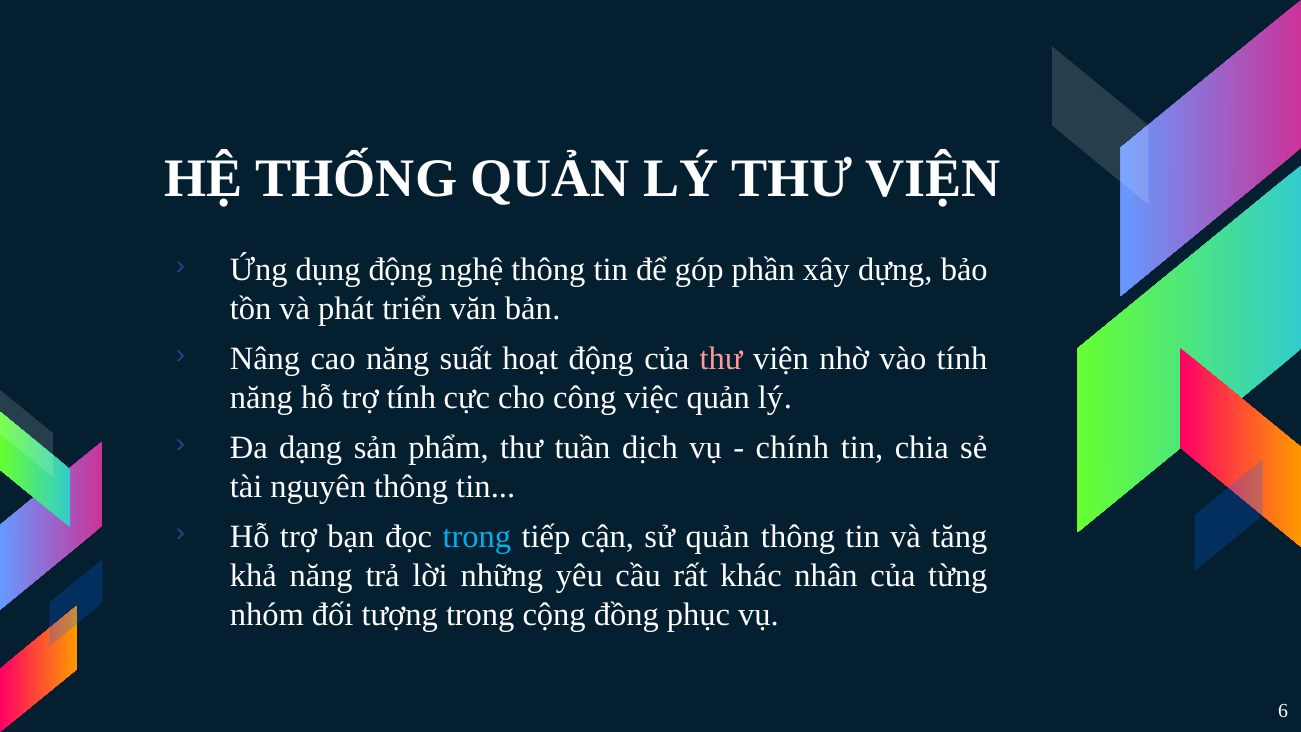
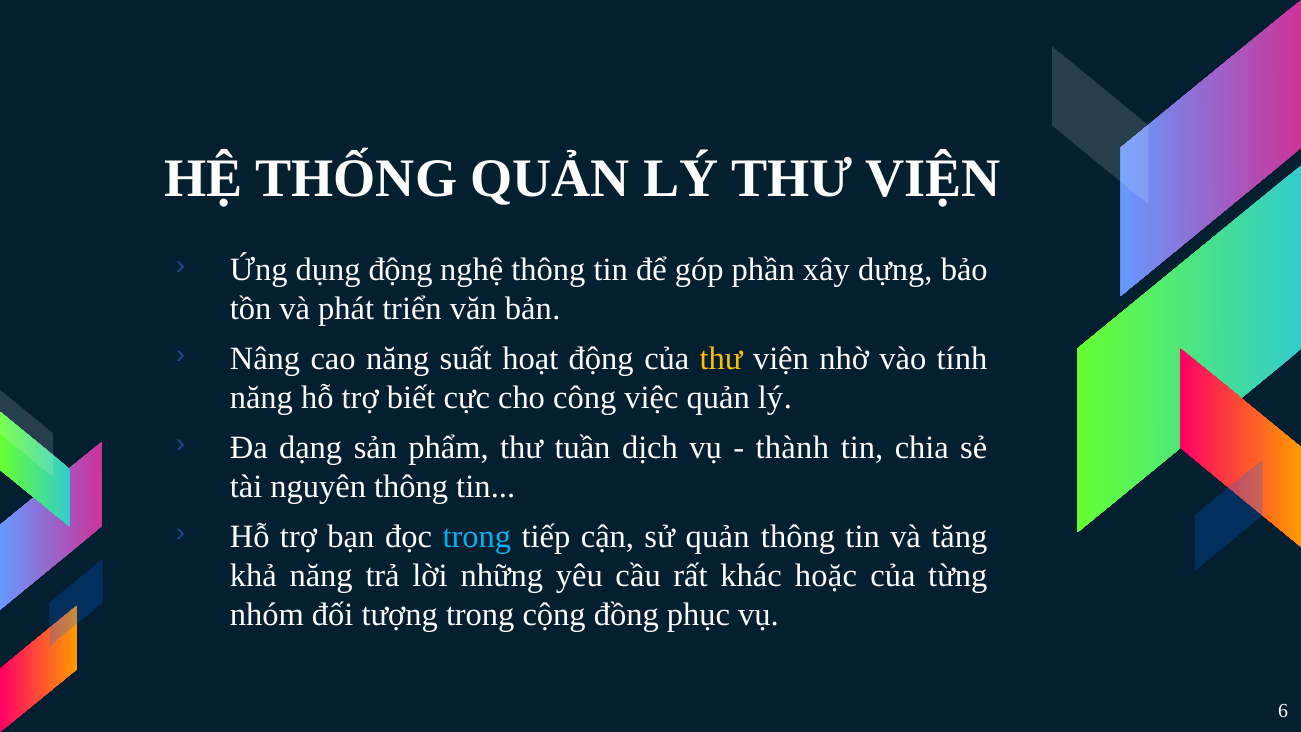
thư colour: pink -> yellow (721, 359)
trợ tính: tính -> biết (411, 398)
chính: chính -> thành (792, 447)
nhân: nhân -> hoặc (826, 575)
